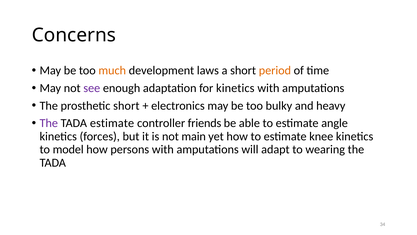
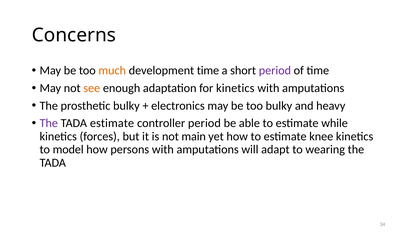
development laws: laws -> time (208, 71)
period colour: orange -> purple (275, 71)
see colour: purple -> orange (92, 88)
prosthetic short: short -> bulky (126, 105)
controller friends: friends -> period (204, 123)
angle: angle -> while (335, 123)
